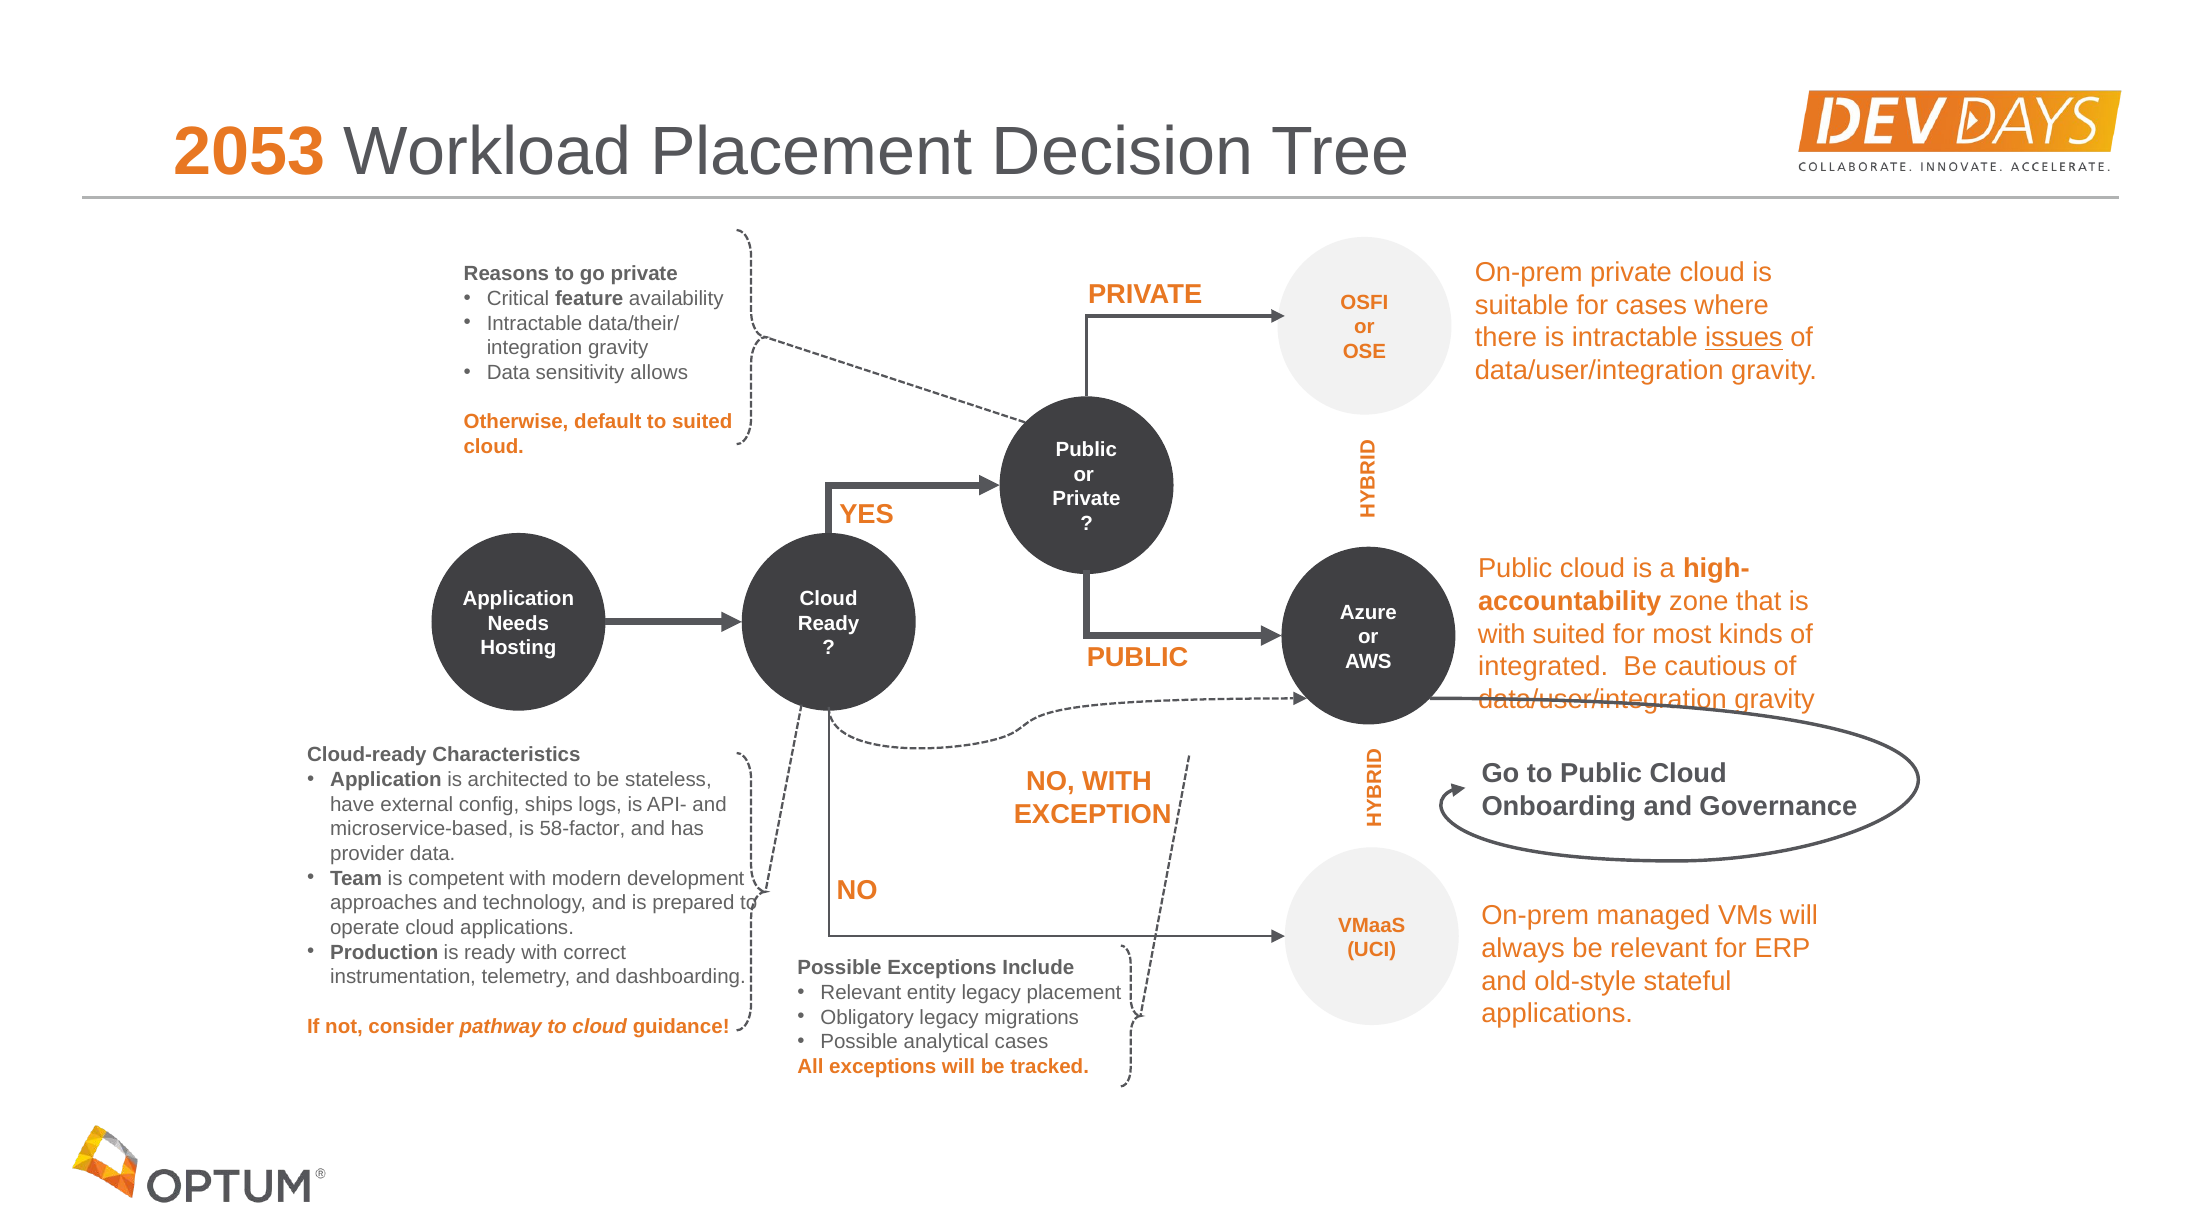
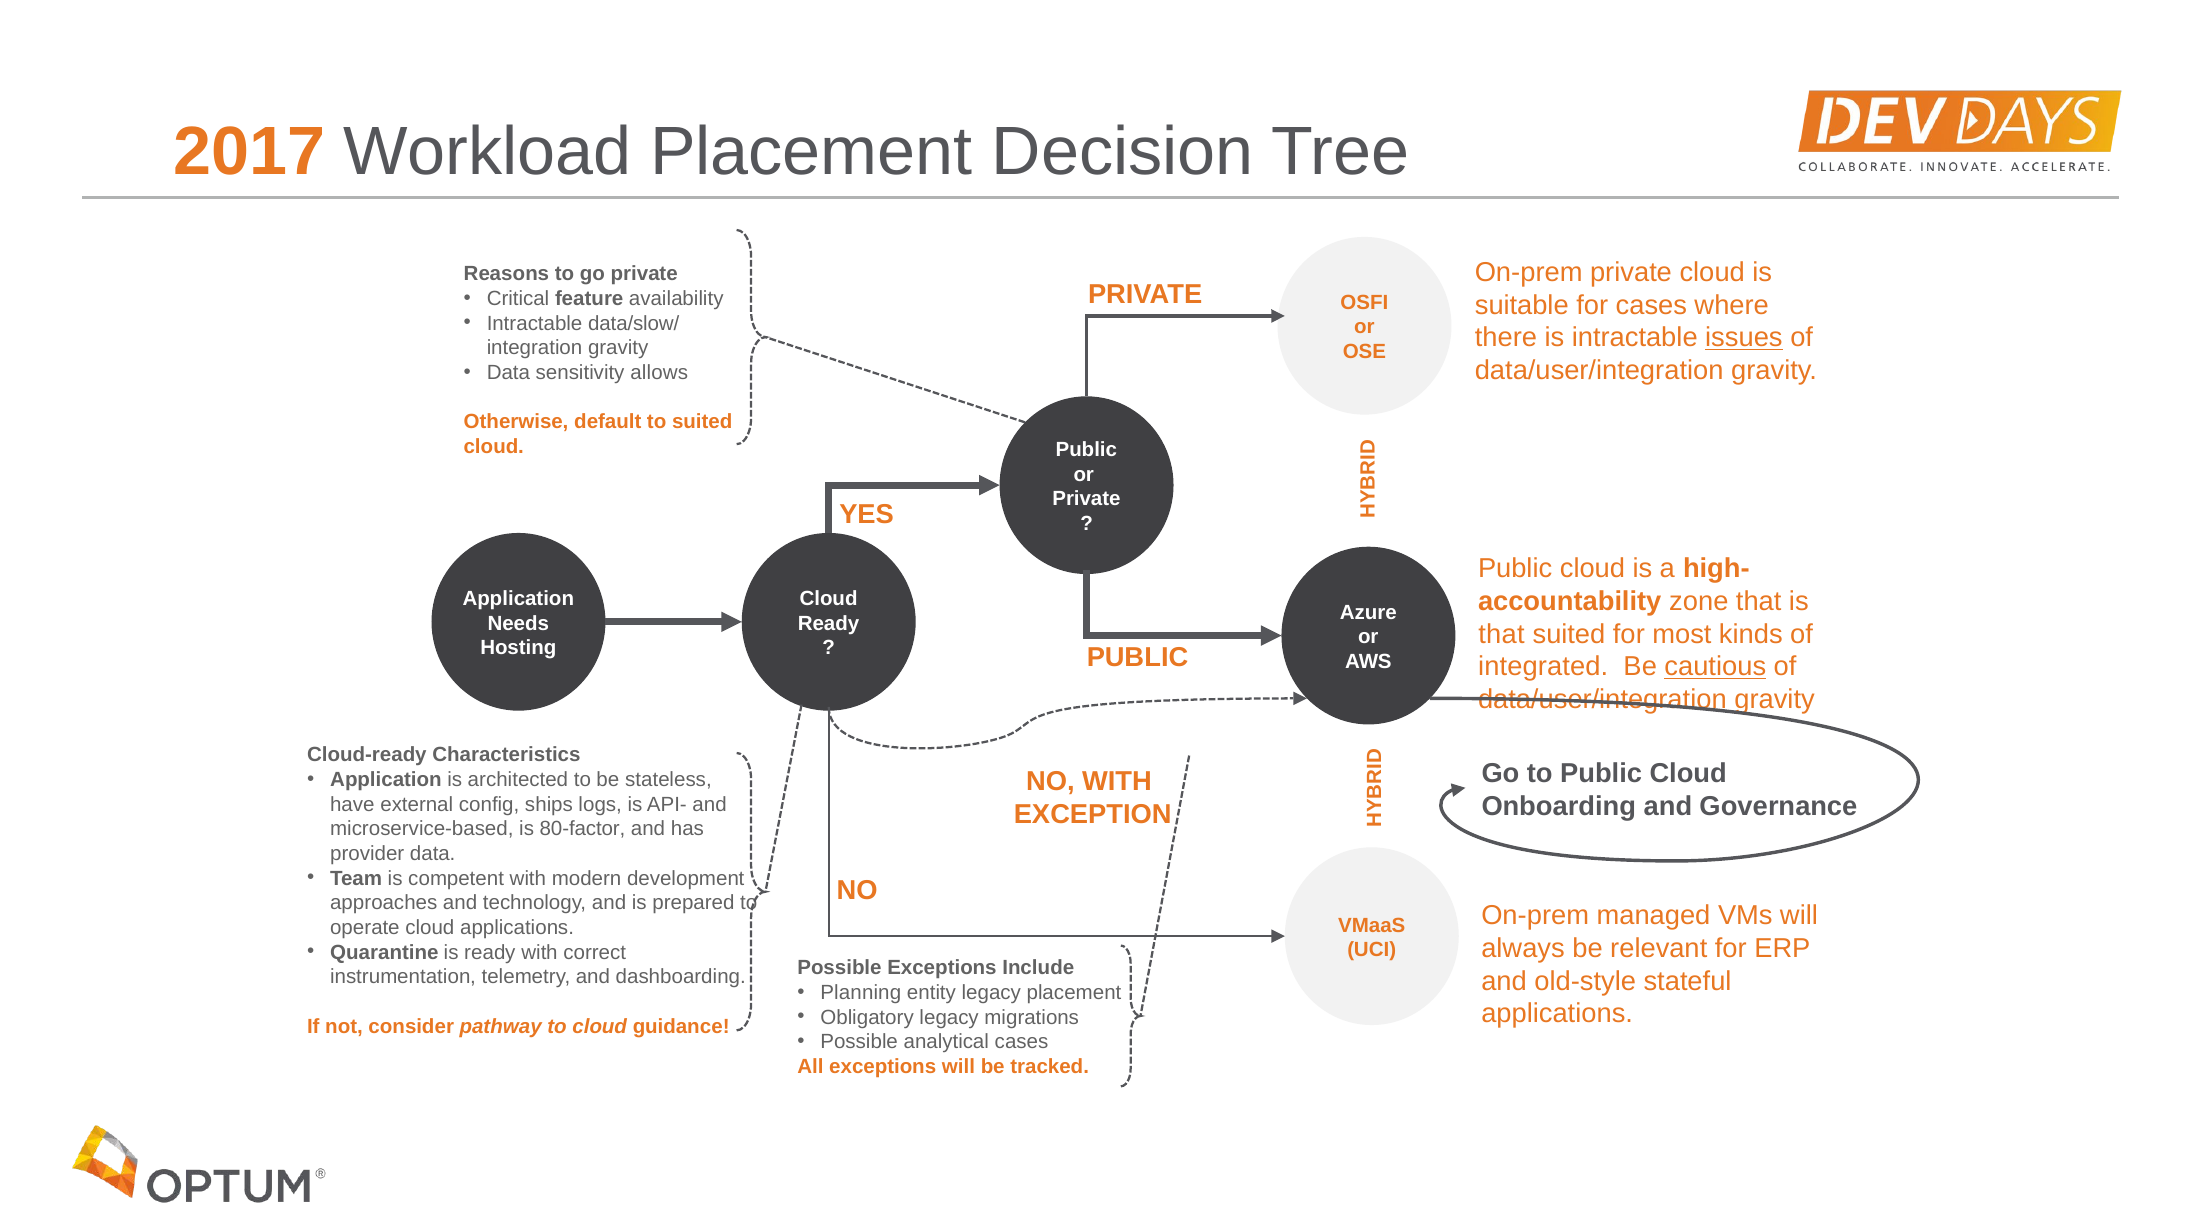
2053: 2053 -> 2017 (249, 152)
data/their/: data/their/ -> data/slow/ (634, 323)
with: with -> that (1501, 634)
cautious underline: none -> present (1715, 667)
58-factor: 58-factor -> 80-factor (583, 829)
Production: Production -> Quarantine (384, 952)
Relevant: Relevant -> Planning (861, 993)
